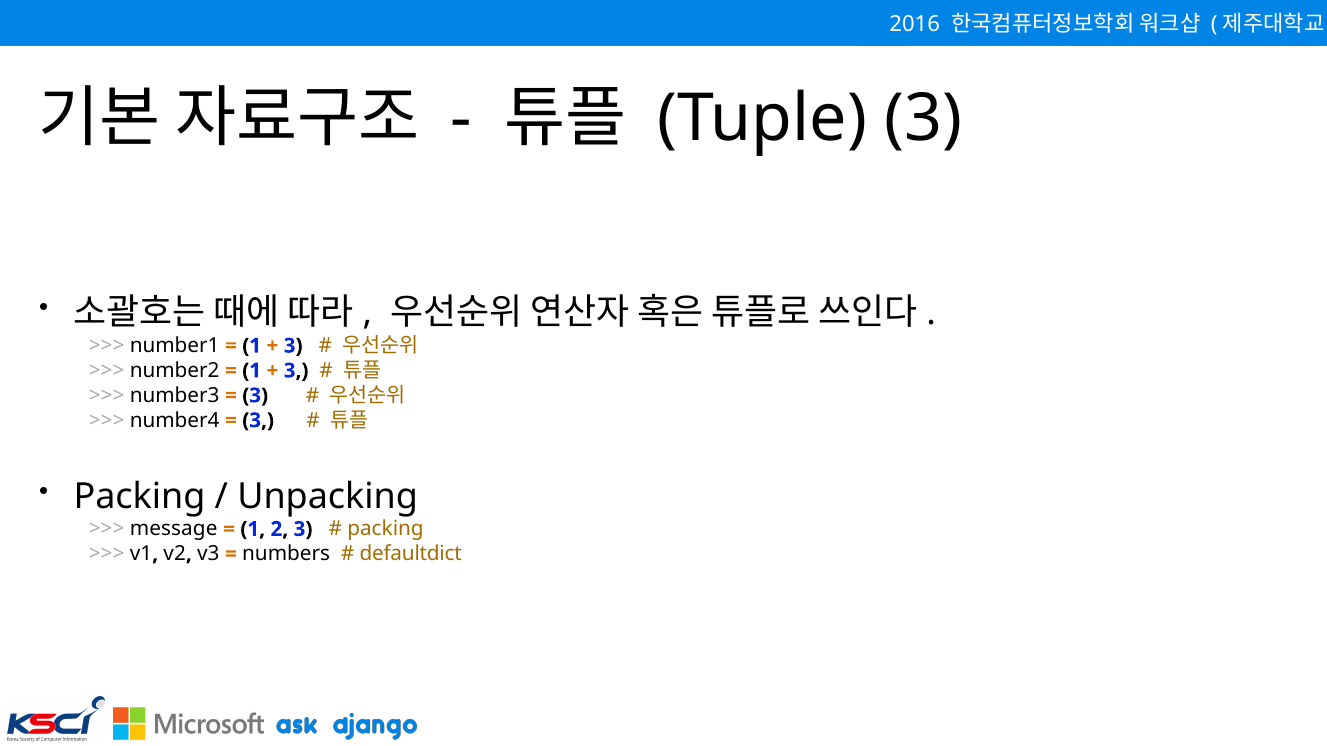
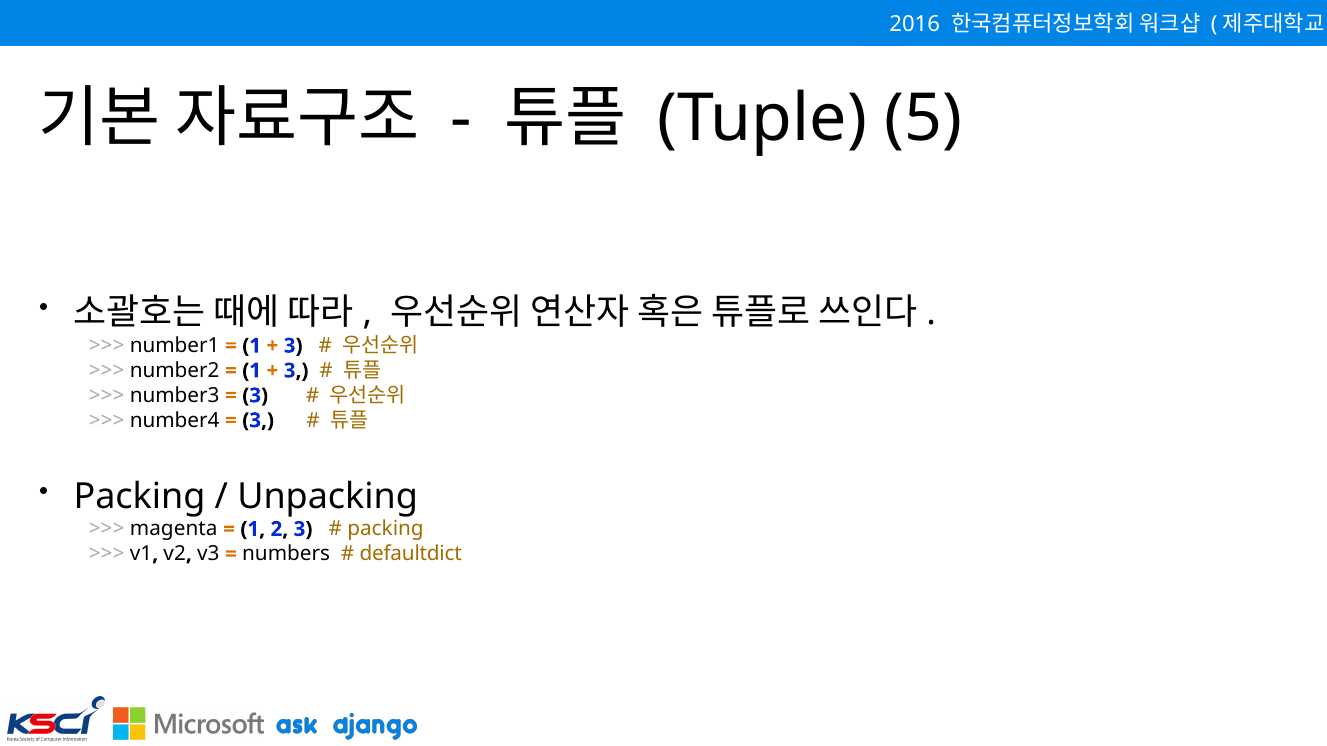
Tuple 3: 3 -> 5 (923, 119)
message: message -> magenta (174, 529)
